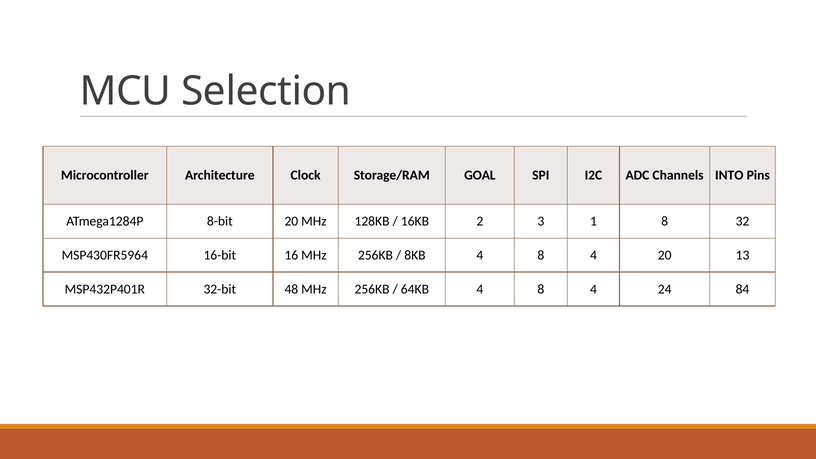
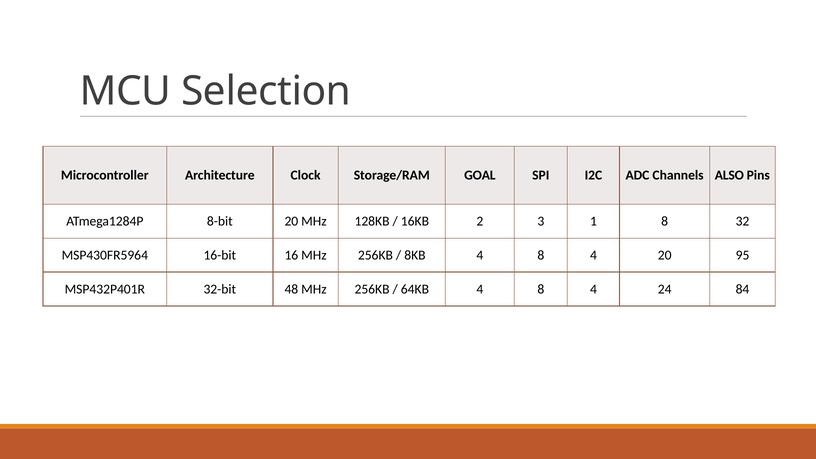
INTO: INTO -> ALSO (729, 175)
13: 13 -> 95 (743, 255)
